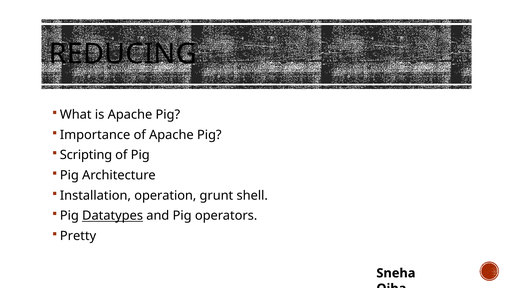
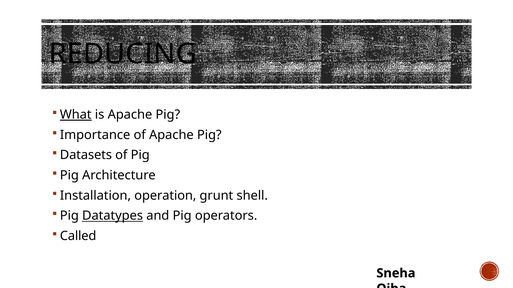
What underline: none -> present (76, 115)
Scripting: Scripting -> Datasets (86, 155)
Pretty: Pretty -> Called (78, 236)
